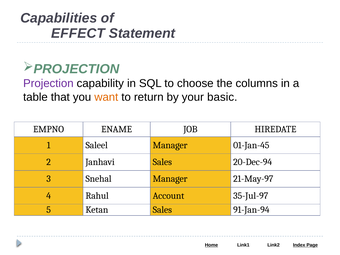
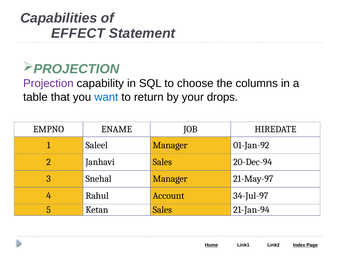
want colour: orange -> blue (106, 97)
basic: basic -> drops (222, 97)
01-Jan-45: 01-Jan-45 -> 01-Jan-92 (251, 145)
35-Jul-97: 35-Jul-97 -> 34-Jul-97 (251, 196)
91-Jan-94: 91-Jan-94 -> 21-Jan-94 (251, 210)
